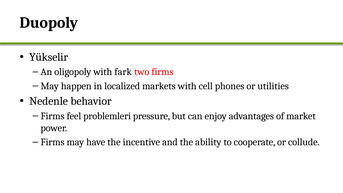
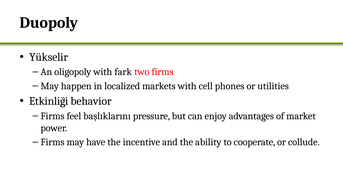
Nedenle: Nedenle -> Etkinliği (49, 101)
problemleri: problemleri -> başlıklarını (107, 116)
